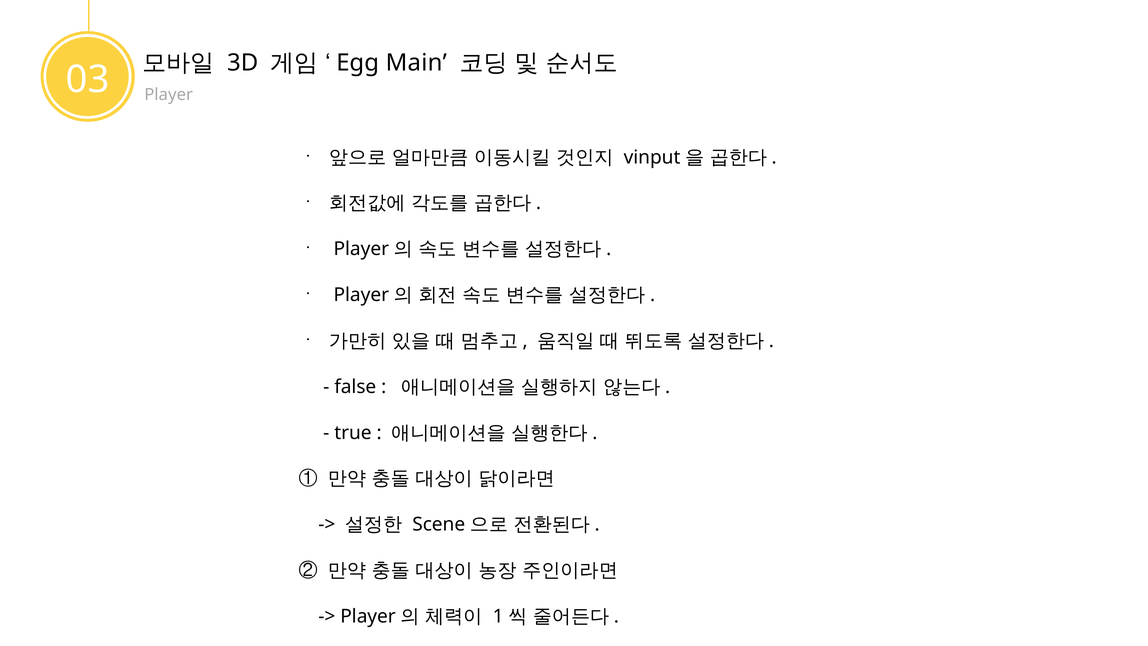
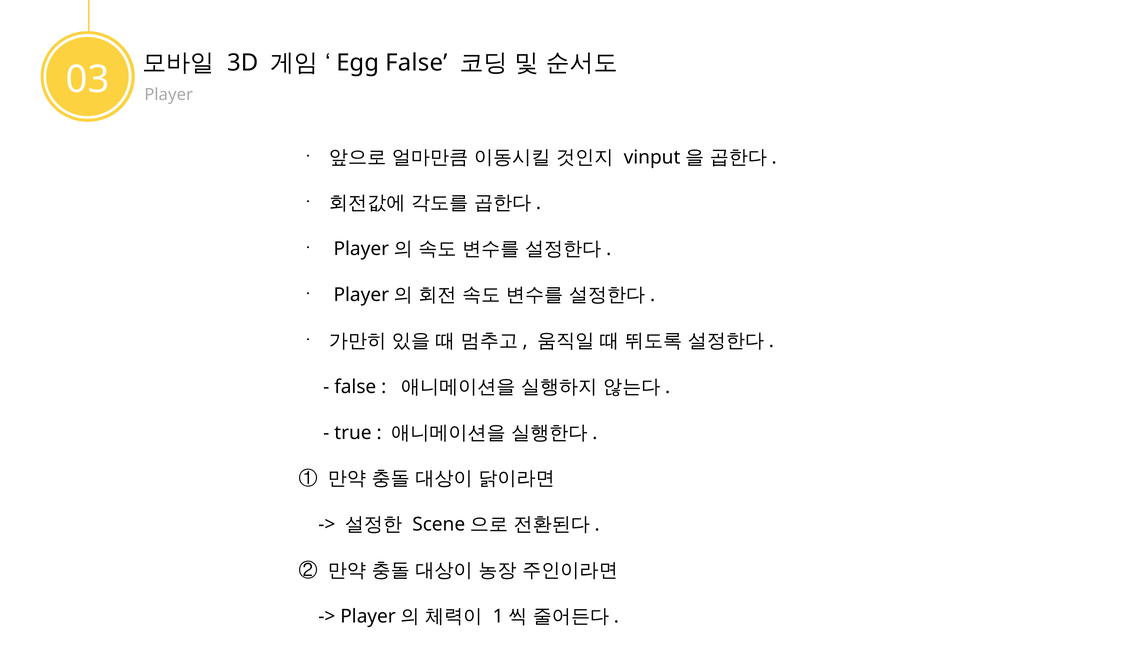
Egg Main: Main -> False (416, 63)
